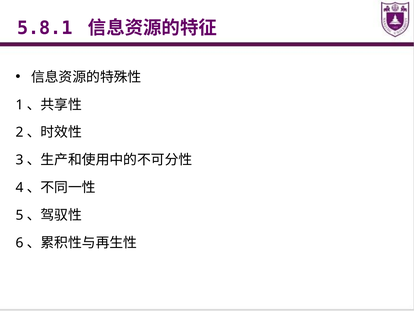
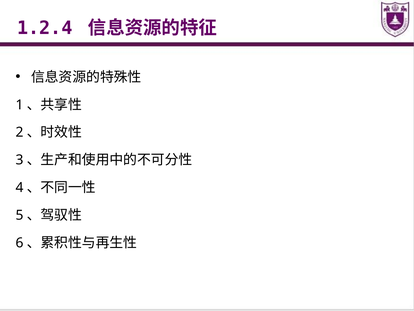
5.8.1: 5.8.1 -> 1.2.4 (45, 28)
